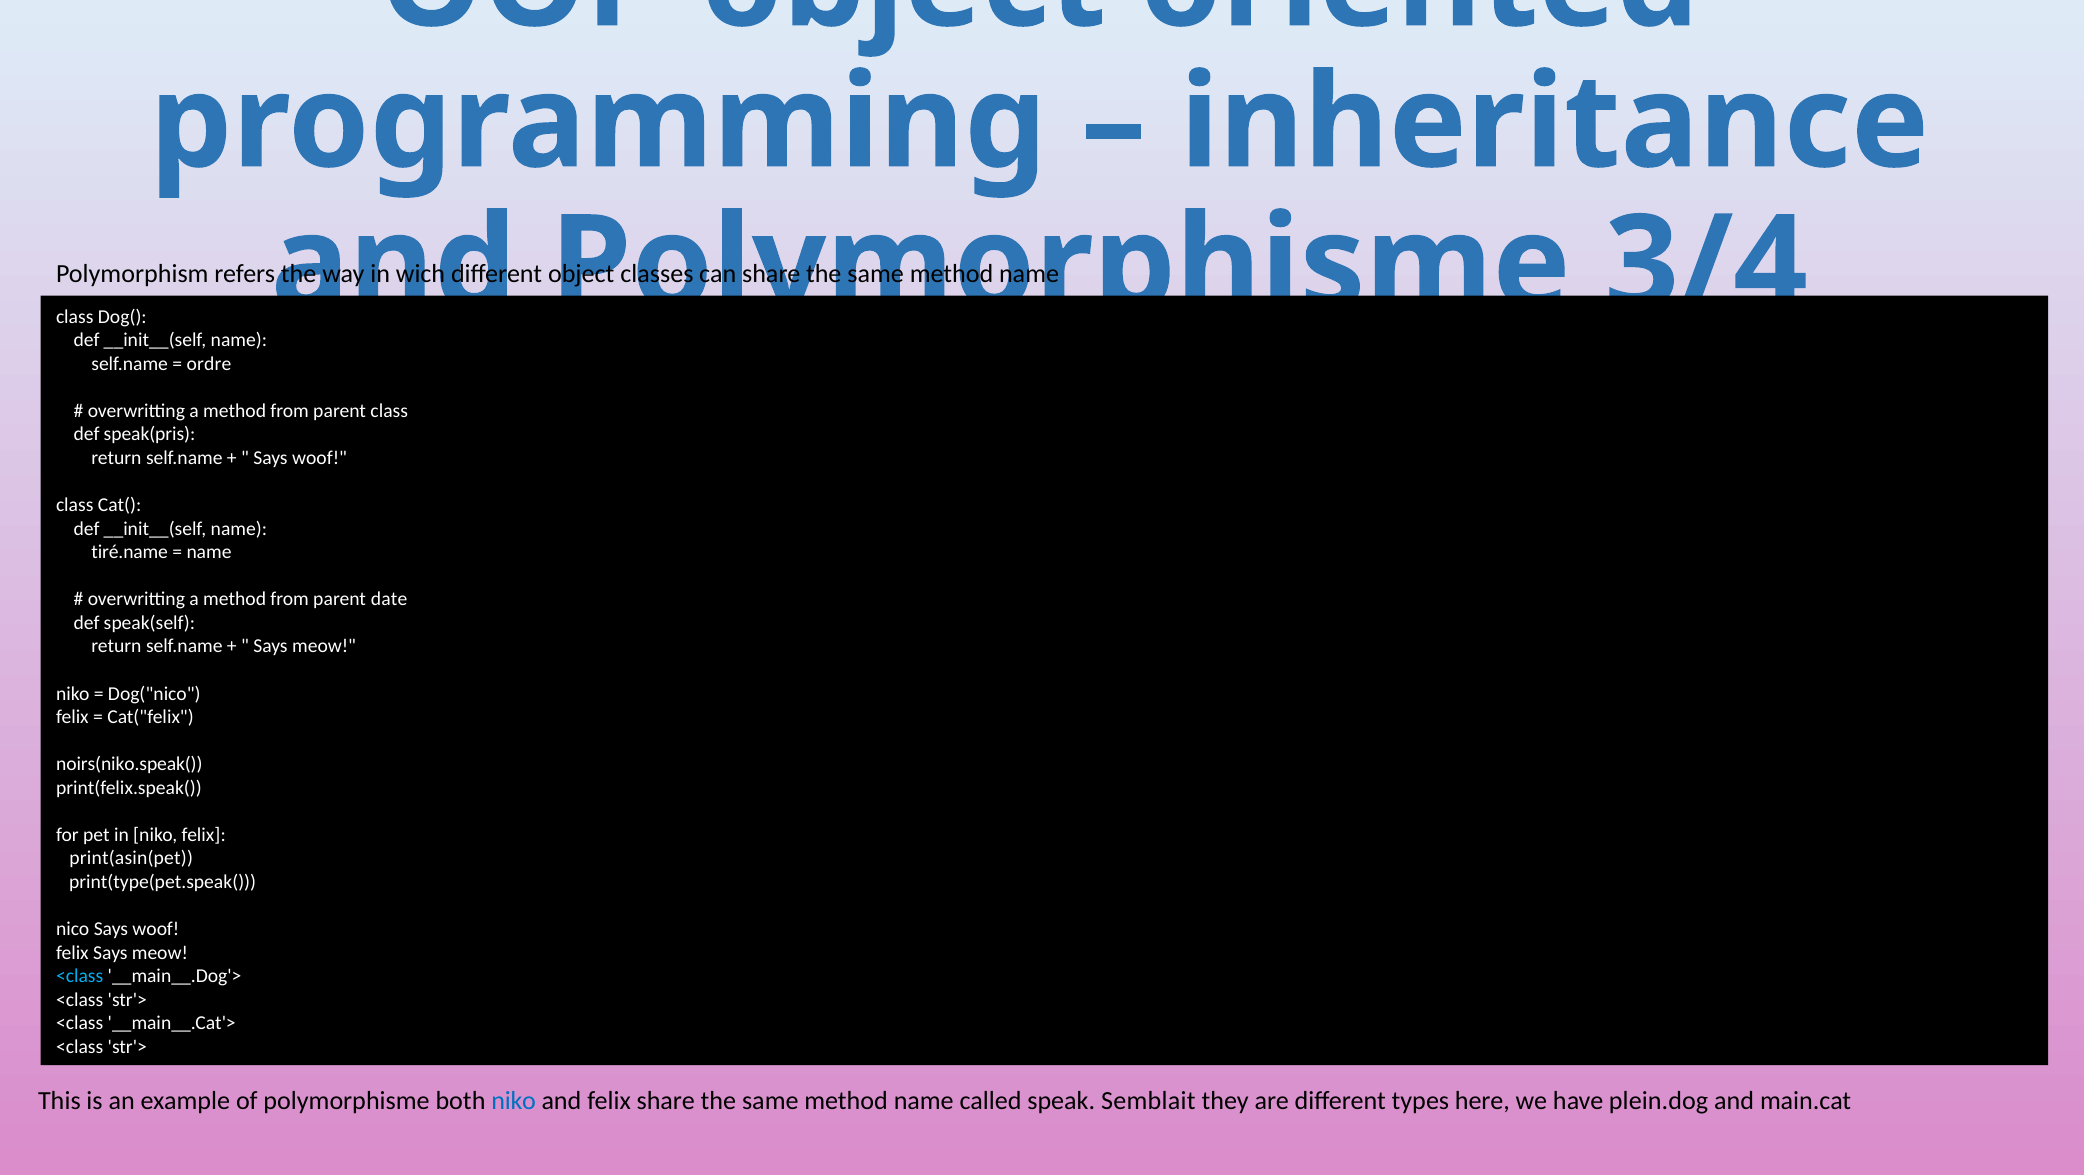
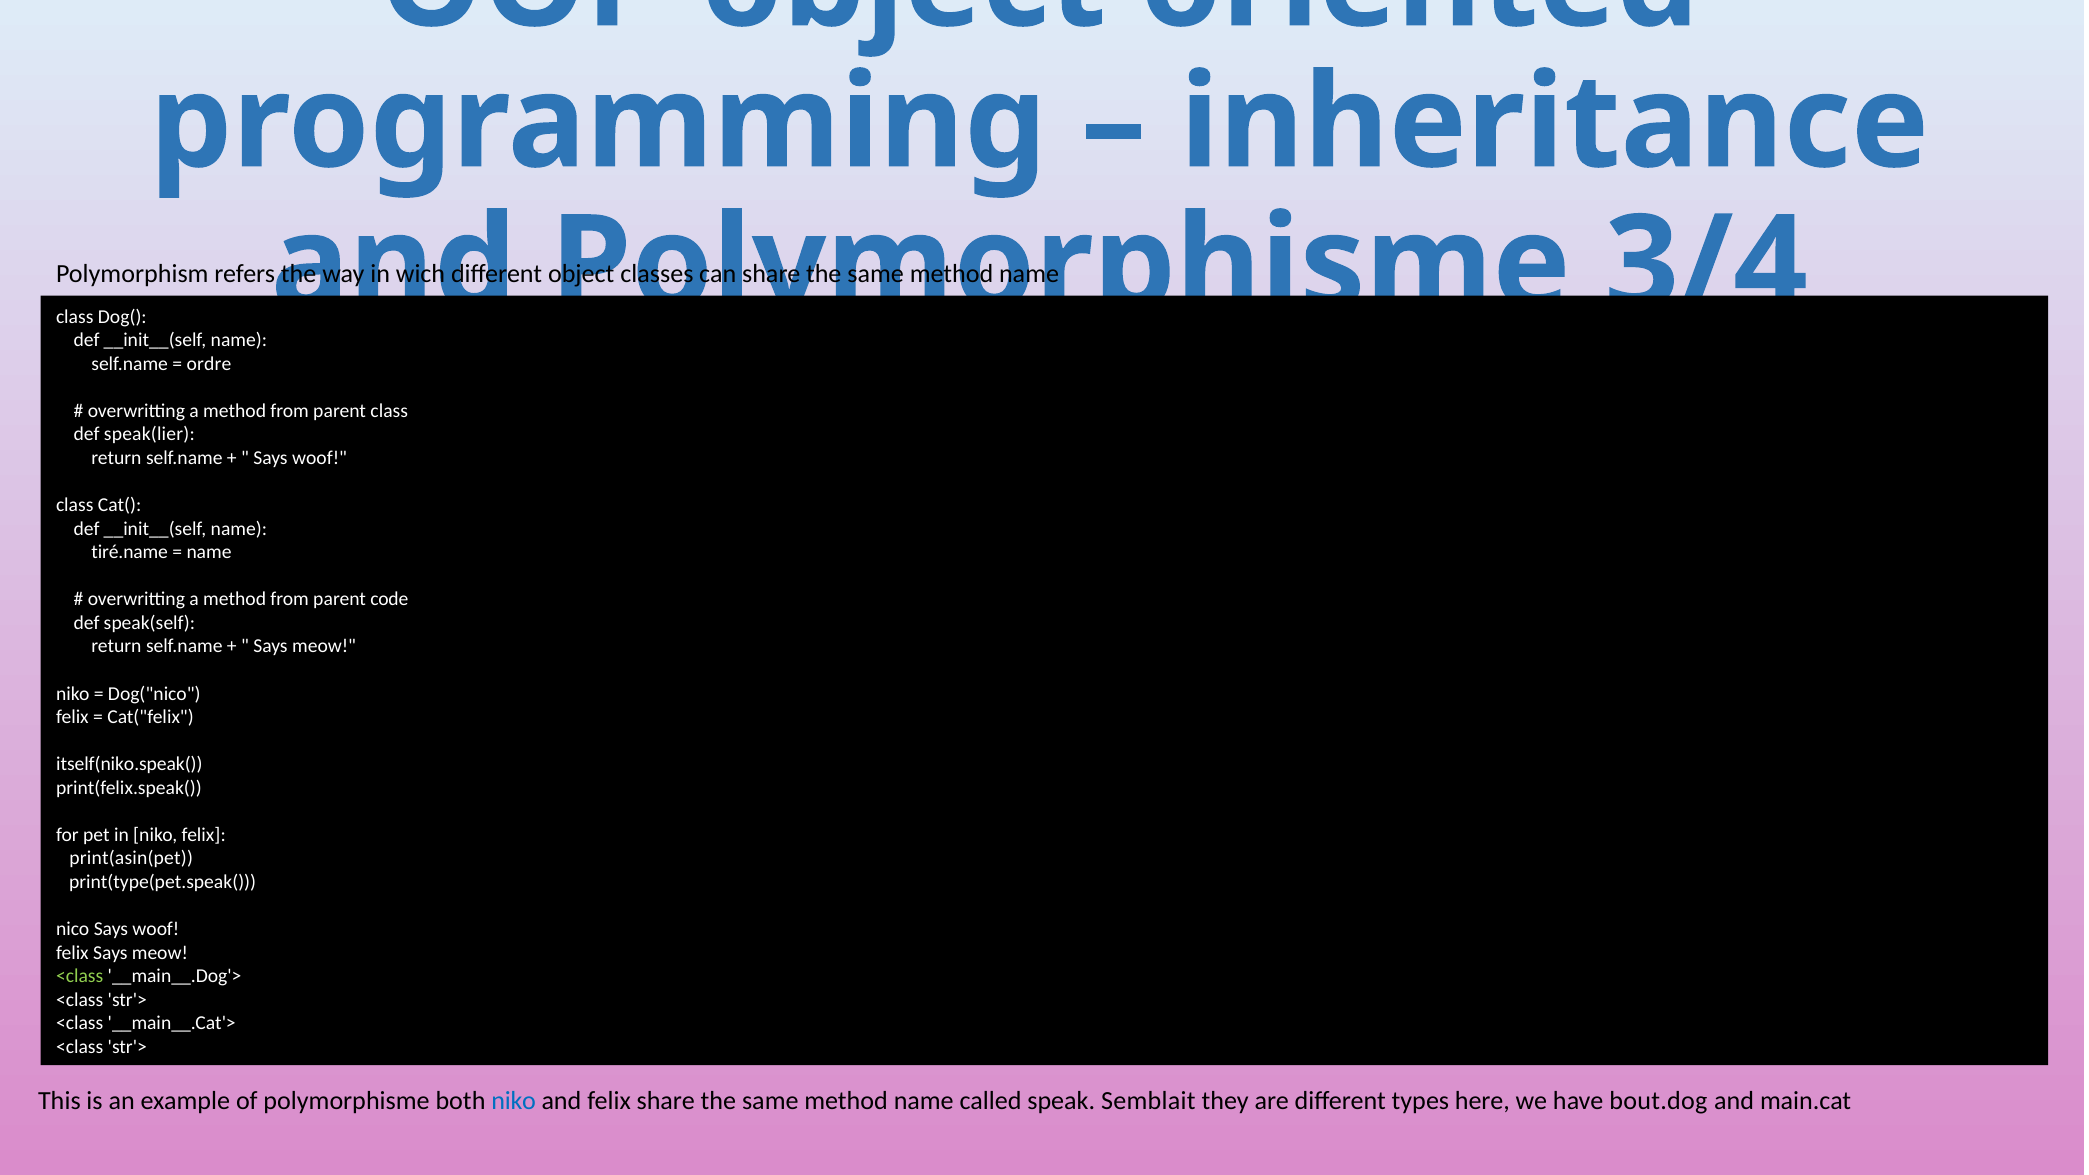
speak(pris: speak(pris -> speak(lier (149, 434)
date: date -> code (389, 599)
noirs(niko.speak(: noirs(niko.speak( -> itself(niko.speak( (129, 764)
<class colour: light blue -> light green (80, 976)
plein.dog: plein.dog -> bout.dog (1658, 1101)
